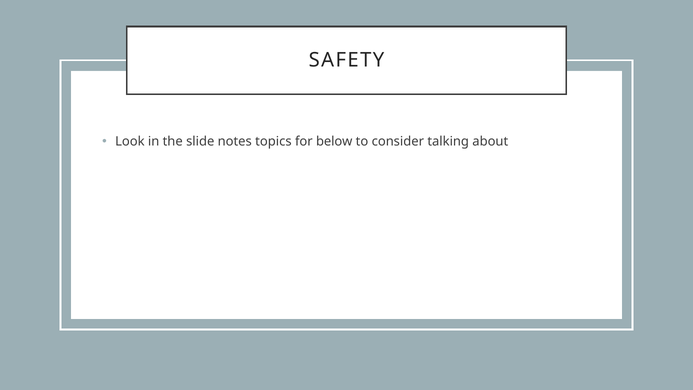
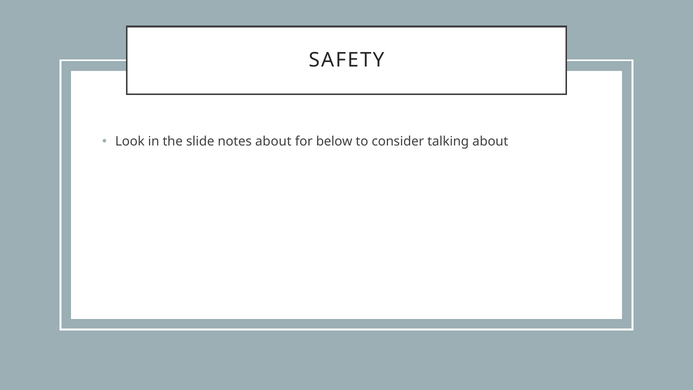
notes topics: topics -> about (273, 142)
